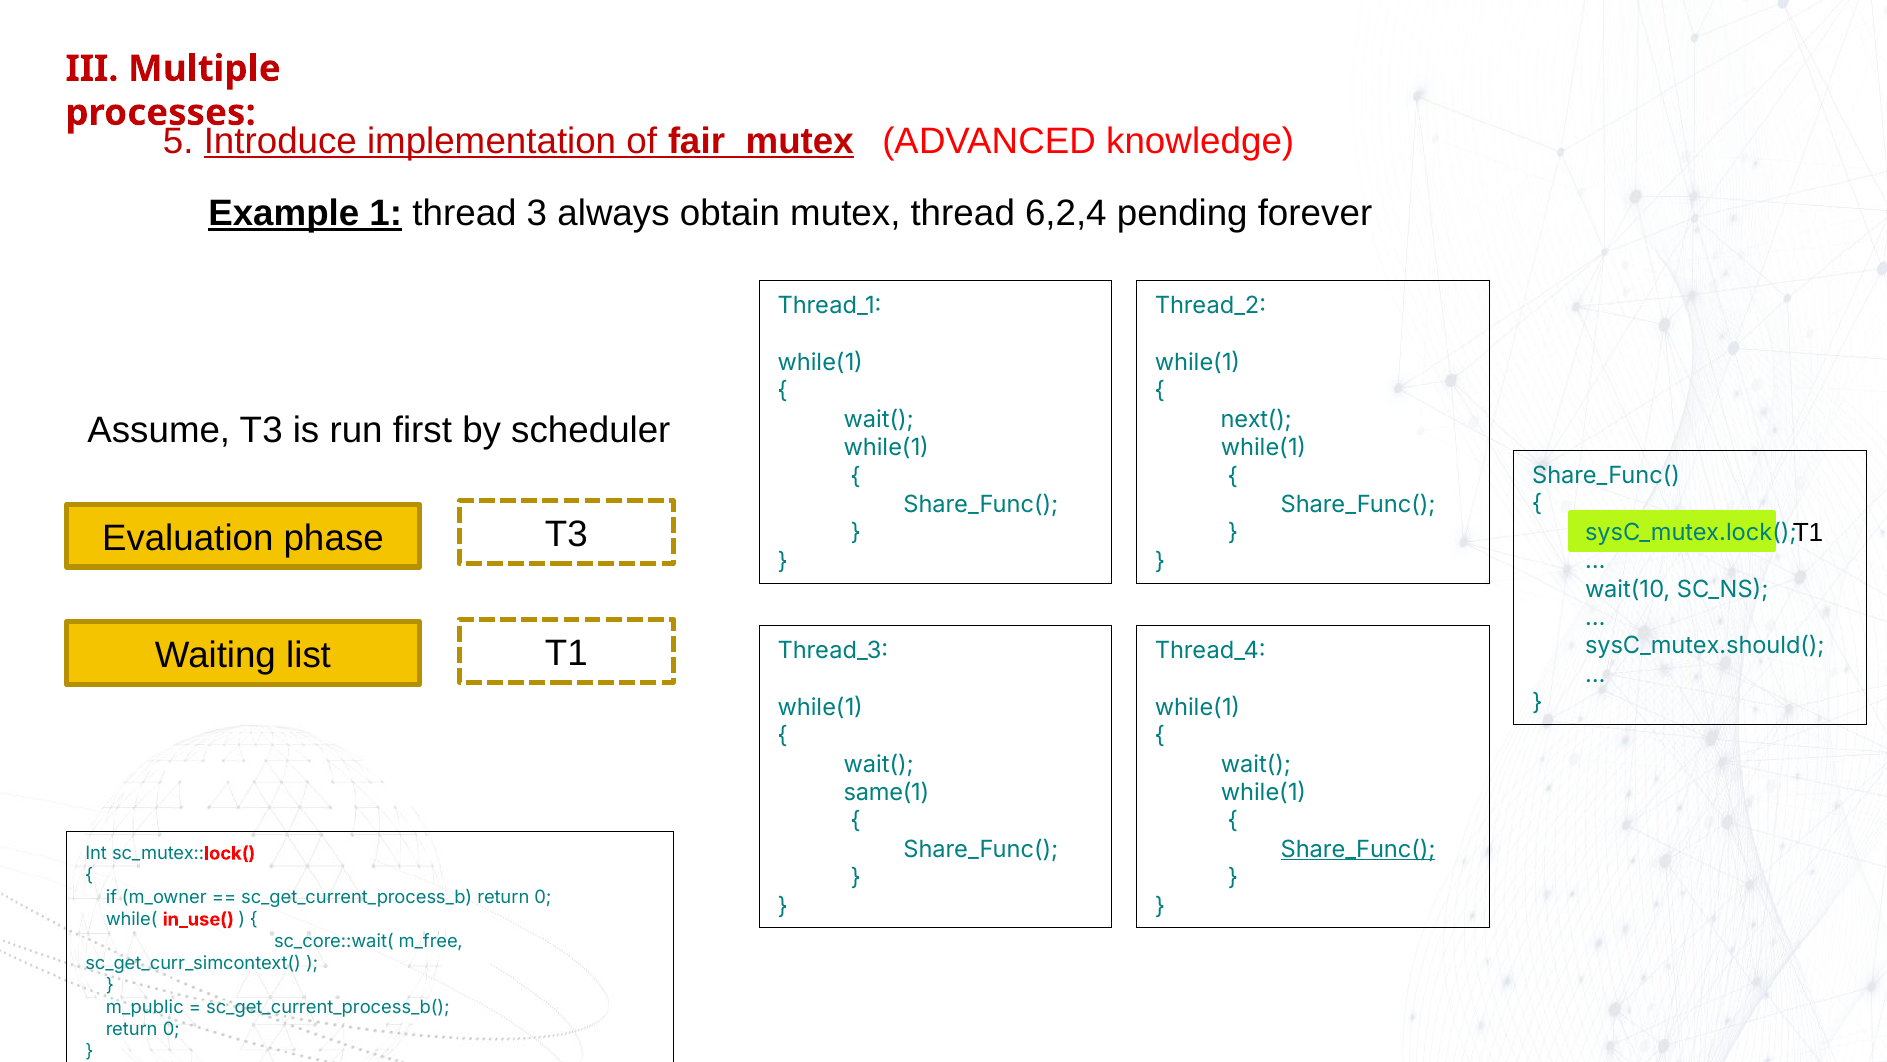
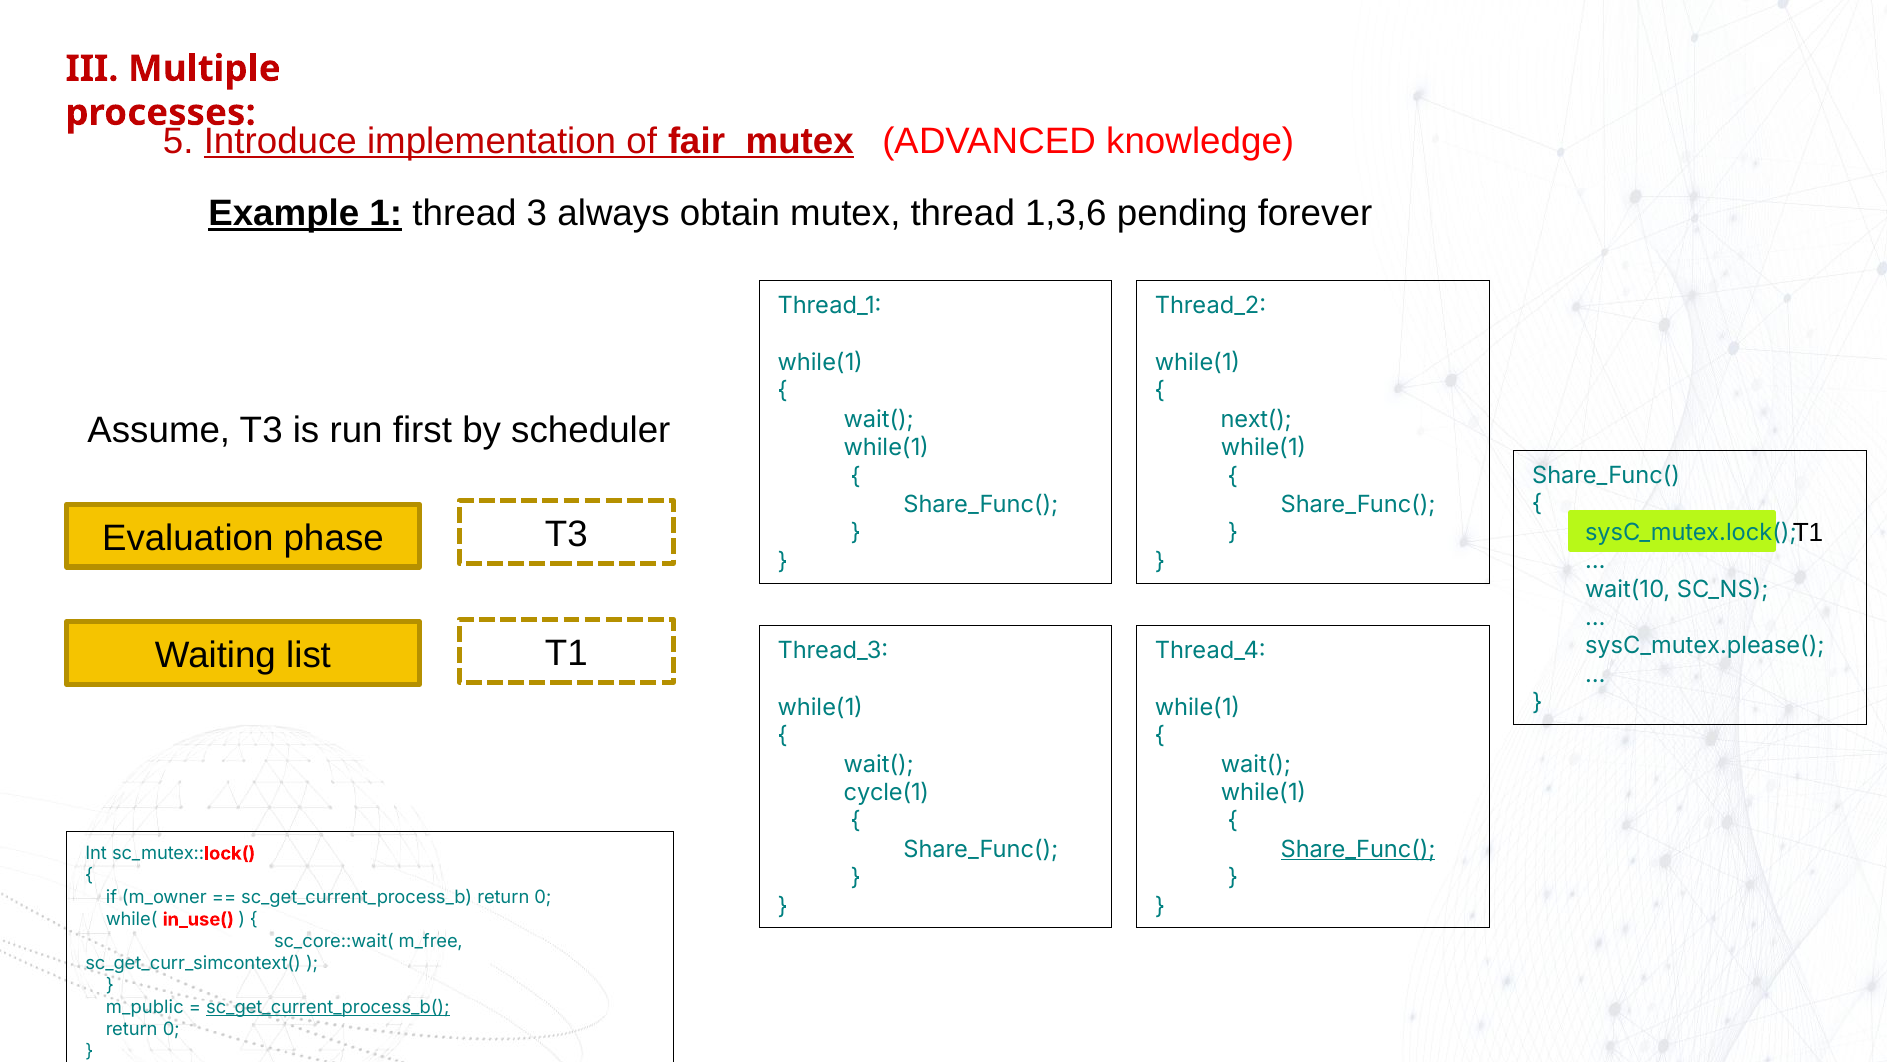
6,2,4: 6,2,4 -> 1,3,6 (1066, 213)
sysC_mutex.should(: sysC_mutex.should( -> sysC_mutex.please( (1705, 646)
same(1: same(1 -> cycle(1 (886, 792)
sc_get_current_process_b( underline: none -> present (328, 1007)
